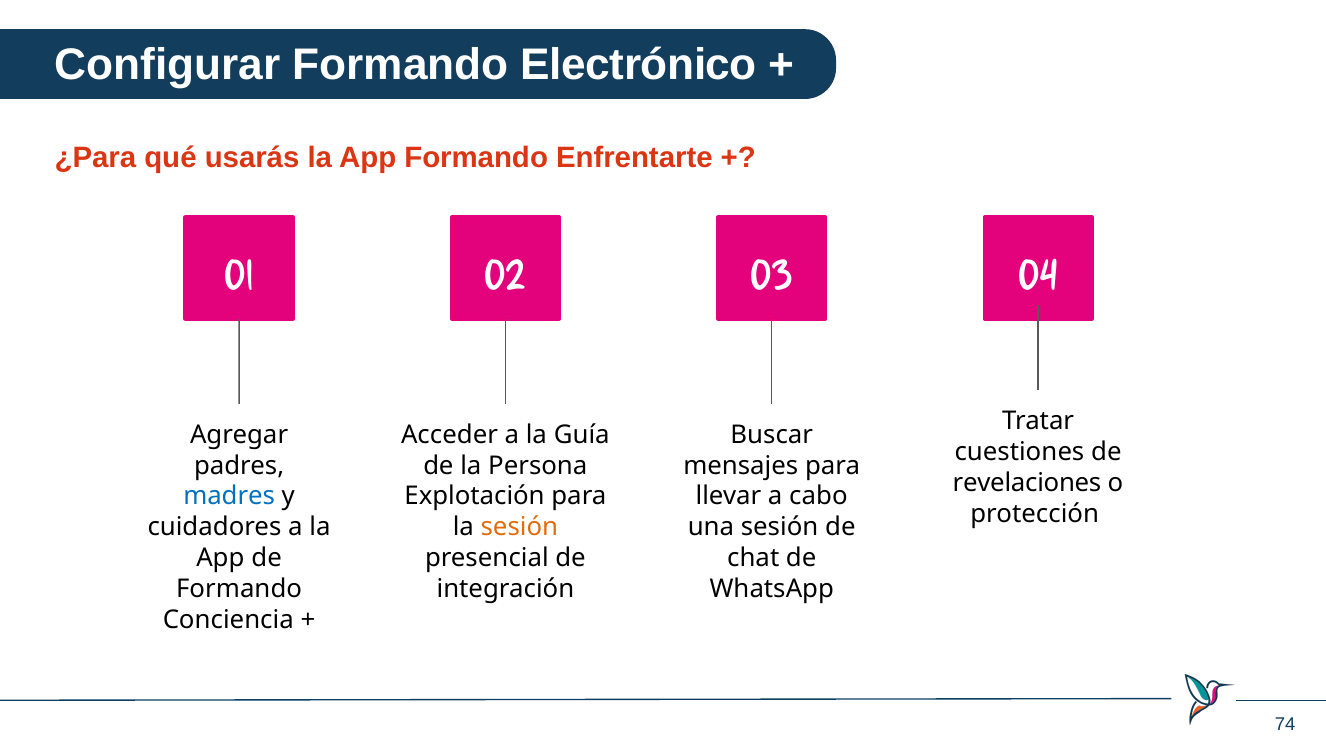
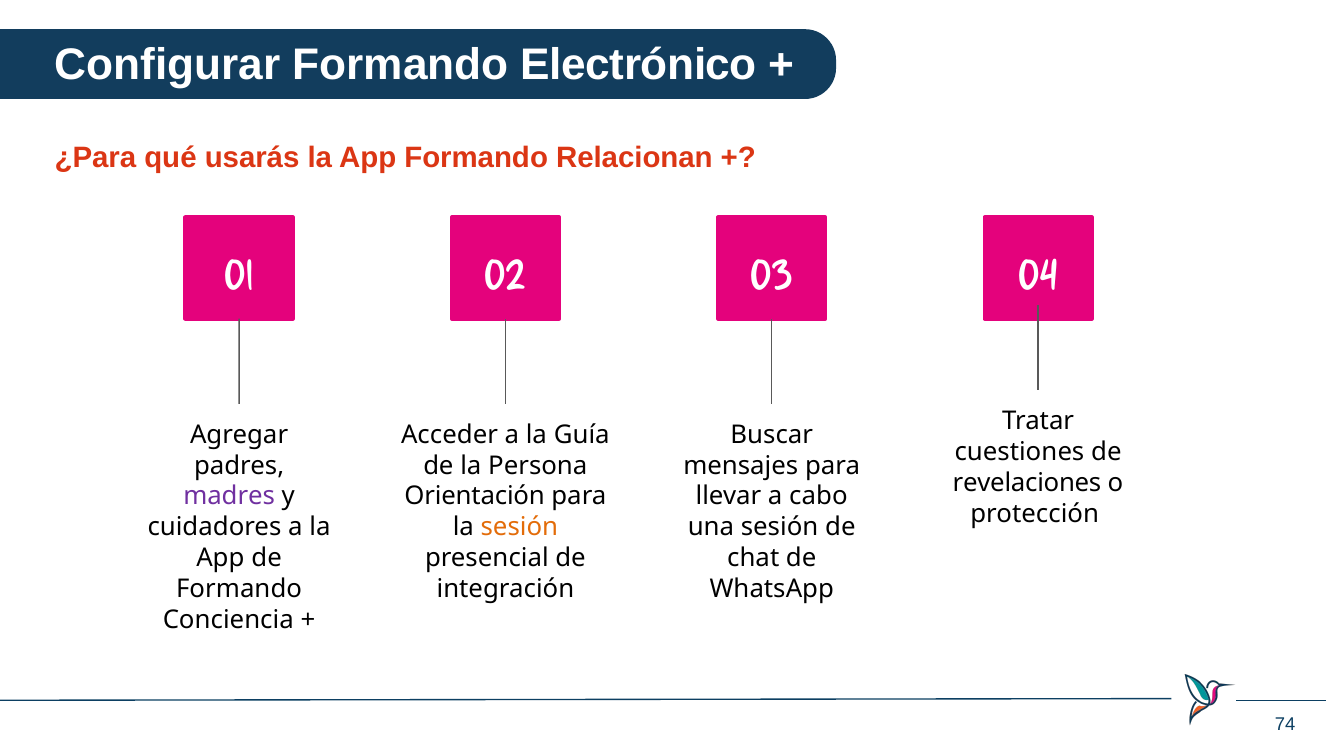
Enfrentarte: Enfrentarte -> Relacionan (634, 158)
madres colour: blue -> purple (229, 496)
Explotación: Explotación -> Orientación (475, 496)
